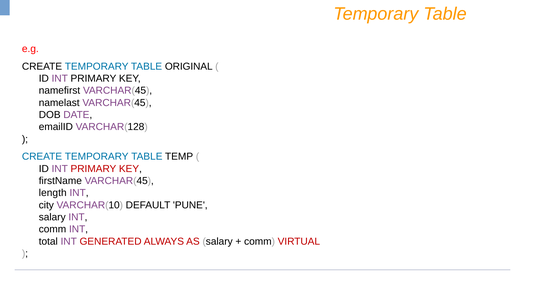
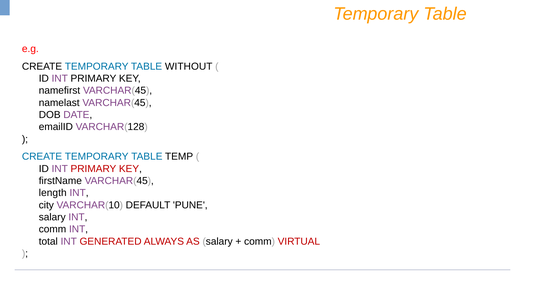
ORIGINAL: ORIGINAL -> WITHOUT (189, 66)
